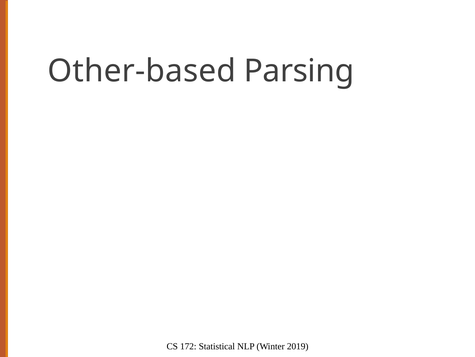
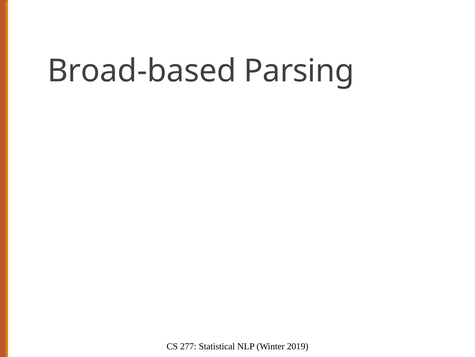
Other-based: Other-based -> Broad-based (142, 71)
172: 172 -> 277 (188, 346)
